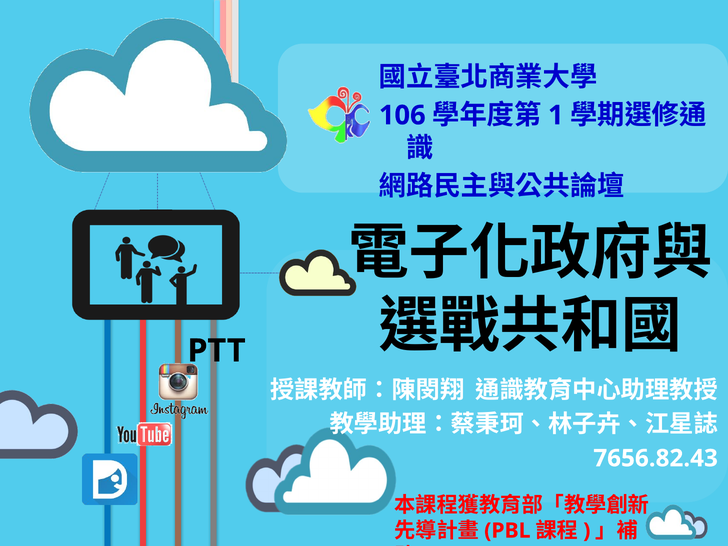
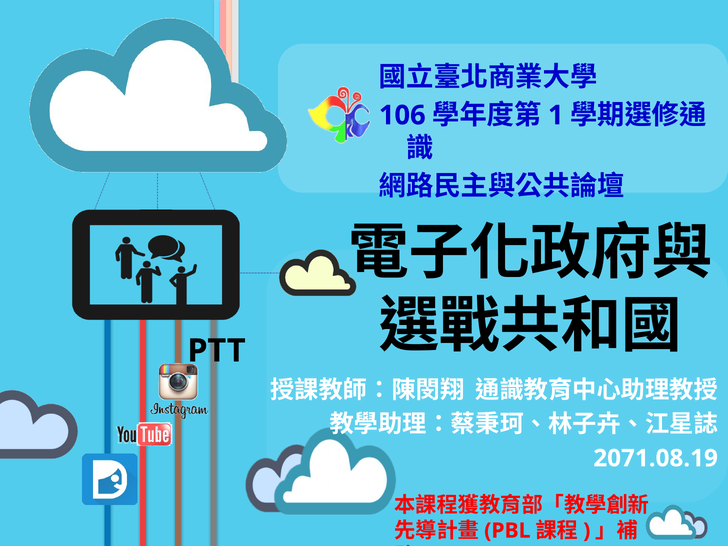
7656.82.43: 7656.82.43 -> 2071.08.19 (656, 458)
